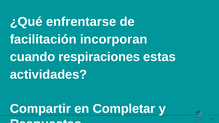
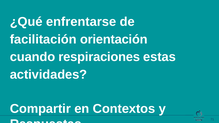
incorporan: incorporan -> orientación (114, 39)
Completar: Completar -> Contextos (124, 109)
